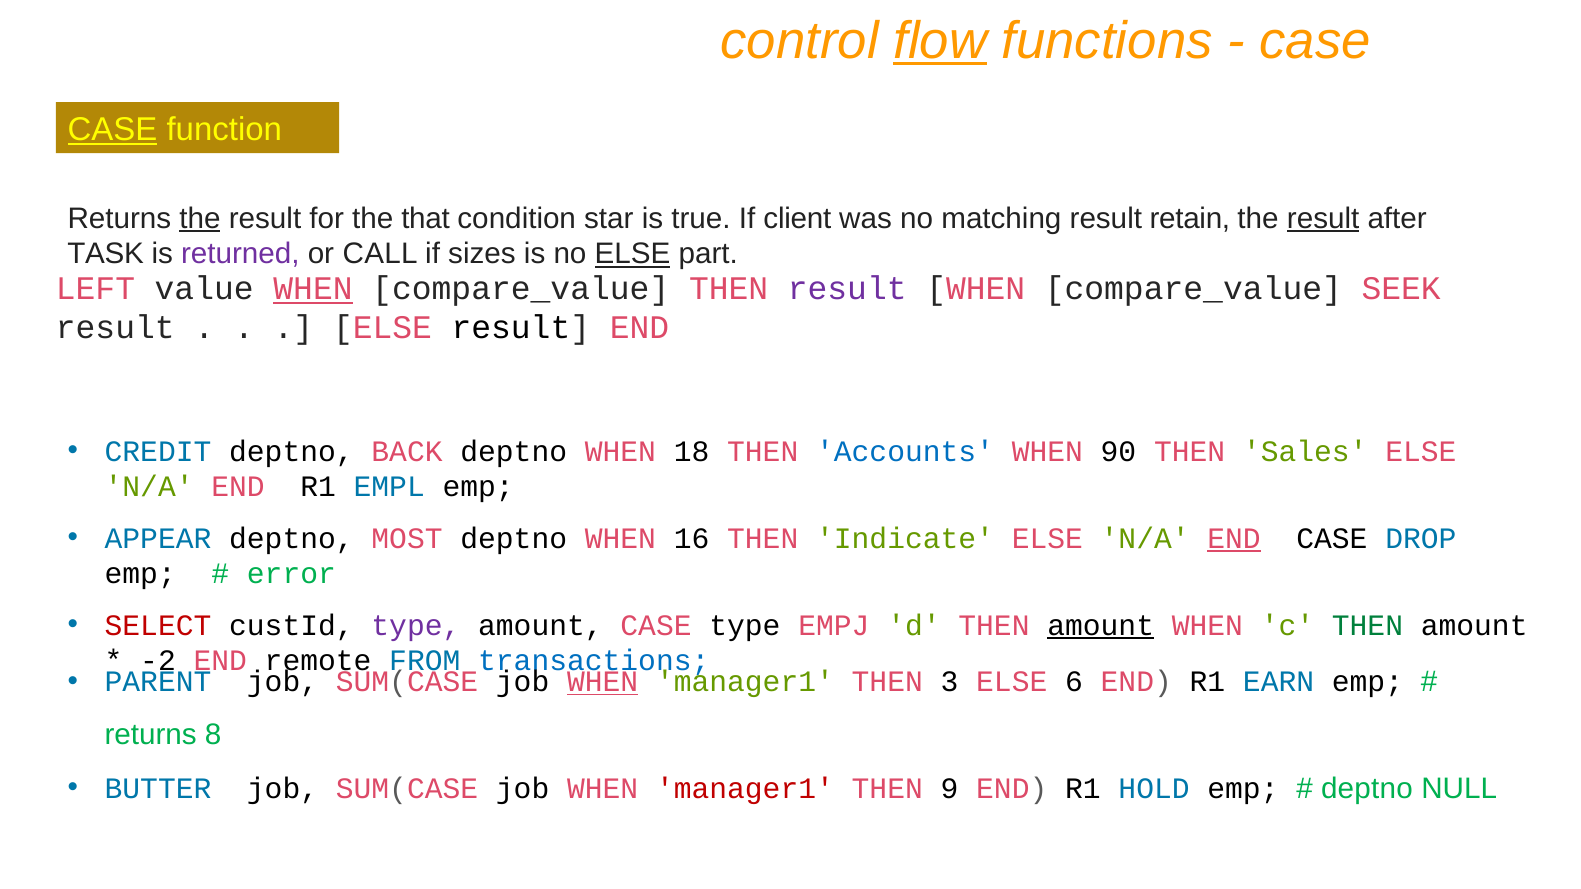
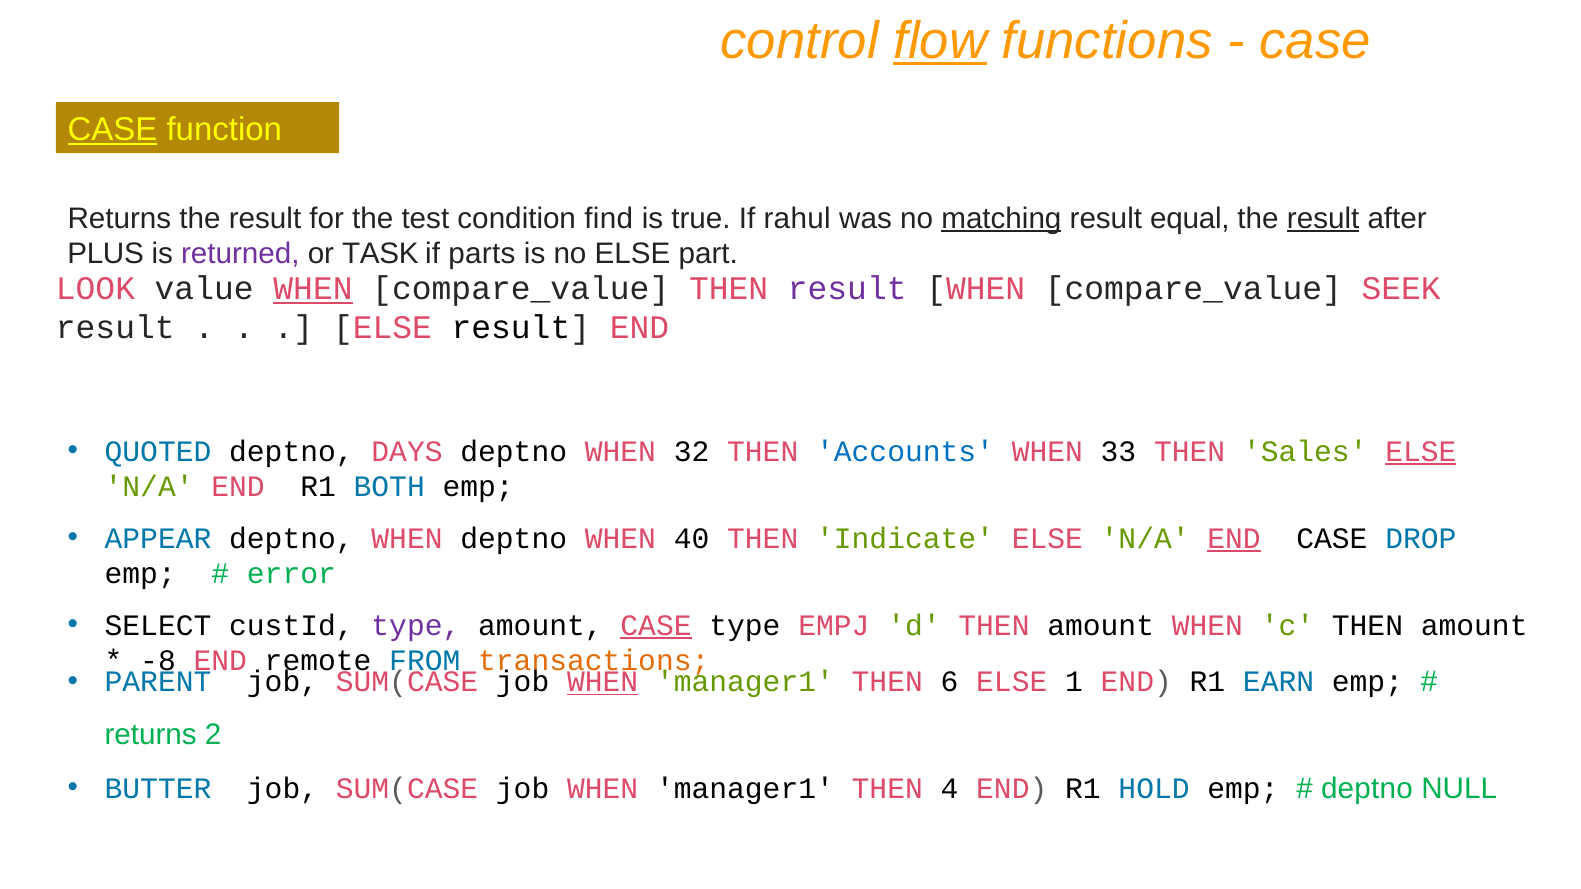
the underline: present -> none (200, 218)
that: that -> test (425, 218)
star: star -> find (609, 218)
client: client -> rahul (797, 218)
matching underline: none -> present (1001, 218)
retain: retain -> equal (1190, 218)
TASK: TASK -> PLUS (106, 254)
CALL: CALL -> TASK (380, 254)
sizes: sizes -> parts (482, 254)
ELSE underline: present -> none (633, 254)
LEFT: LEFT -> LOOK (95, 289)
CREDIT: CREDIT -> QUOTED (158, 452)
BACK: BACK -> DAYS (407, 452)
18: 18 -> 32 (692, 452)
90: 90 -> 33 (1118, 452)
ELSE underline: none -> present (1421, 452)
EMPL: EMPL -> BOTH (389, 487)
MOST: MOST -> WHEN (407, 539)
16: 16 -> 40 (692, 539)
SELECT colour: red -> black (158, 625)
CASE underline: none -> present (656, 625)
amount underline: present -> none (1101, 625)
THEN colour: green -> black (1367, 625)
-2: -2 -> -8 (158, 661)
transactions colour: blue -> orange (594, 661)
3: 3 -> 6 (950, 682)
6: 6 -> 1 (1074, 682)
8: 8 -> 2 (213, 735)
manager1 colour: red -> black (745, 789)
9: 9 -> 4 (950, 789)
